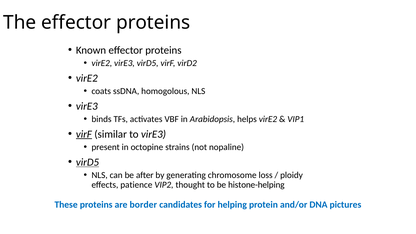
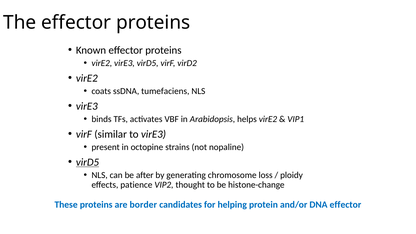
homogolous: homogolous -> tumefaciens (165, 91)
virF underline: present -> none (84, 134)
histone-helping: histone-helping -> histone-change (256, 185)
DNA pictures: pictures -> effector (345, 205)
